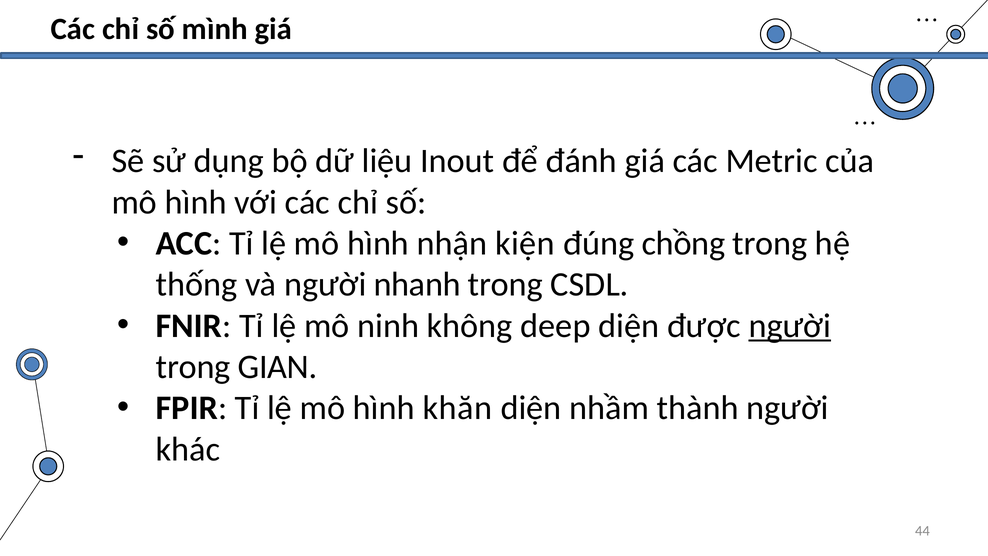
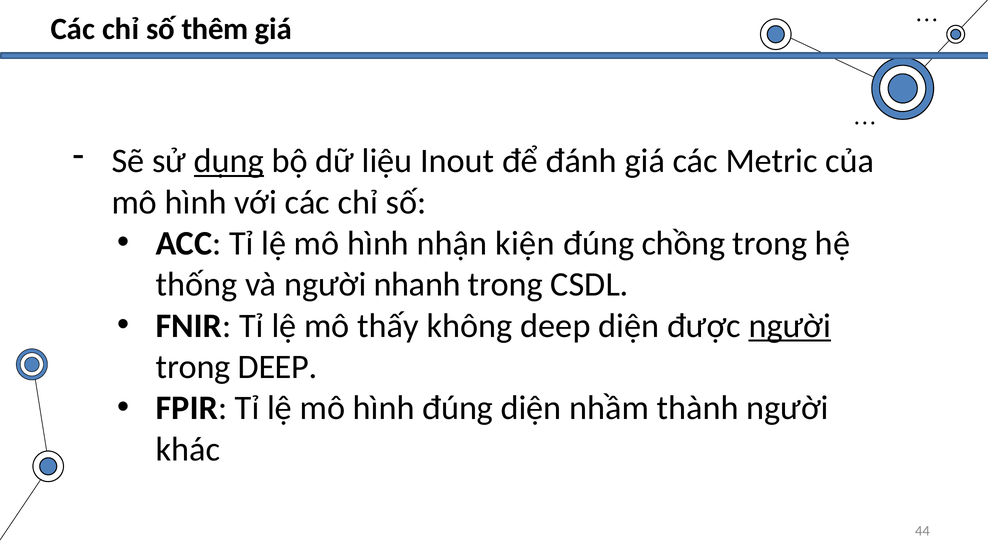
mình: mình -> thêm (215, 29)
dụng underline: none -> present (229, 161)
ninh: ninh -> thấy (388, 326)
trong GIAN: GIAN -> DEEP (278, 367)
hình khăn: khăn -> đúng (458, 408)
